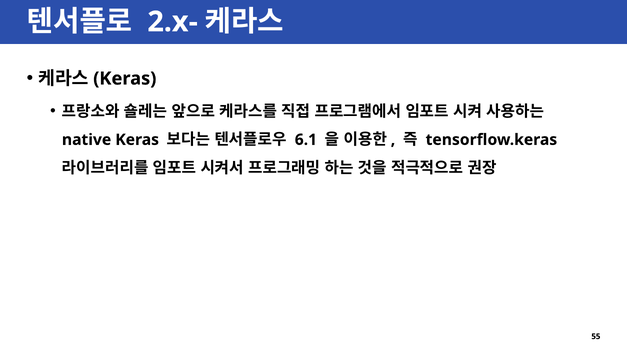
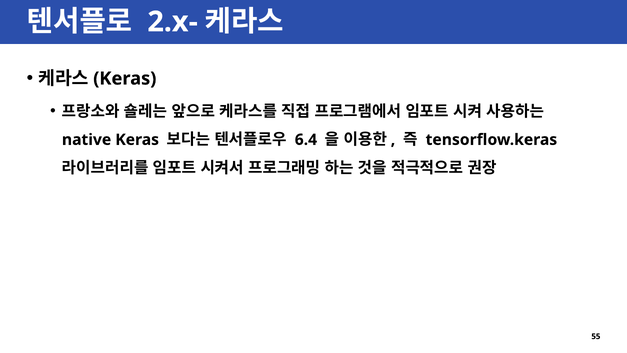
6.1: 6.1 -> 6.4 (306, 140)
